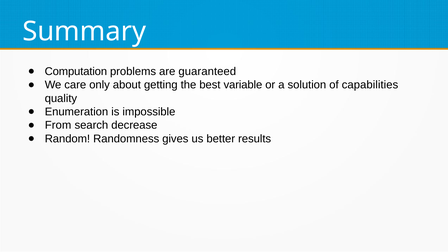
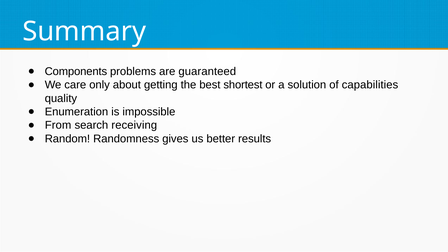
Computation: Computation -> Components (76, 72)
variable: variable -> shortest (243, 85)
decrease: decrease -> receiving (134, 125)
